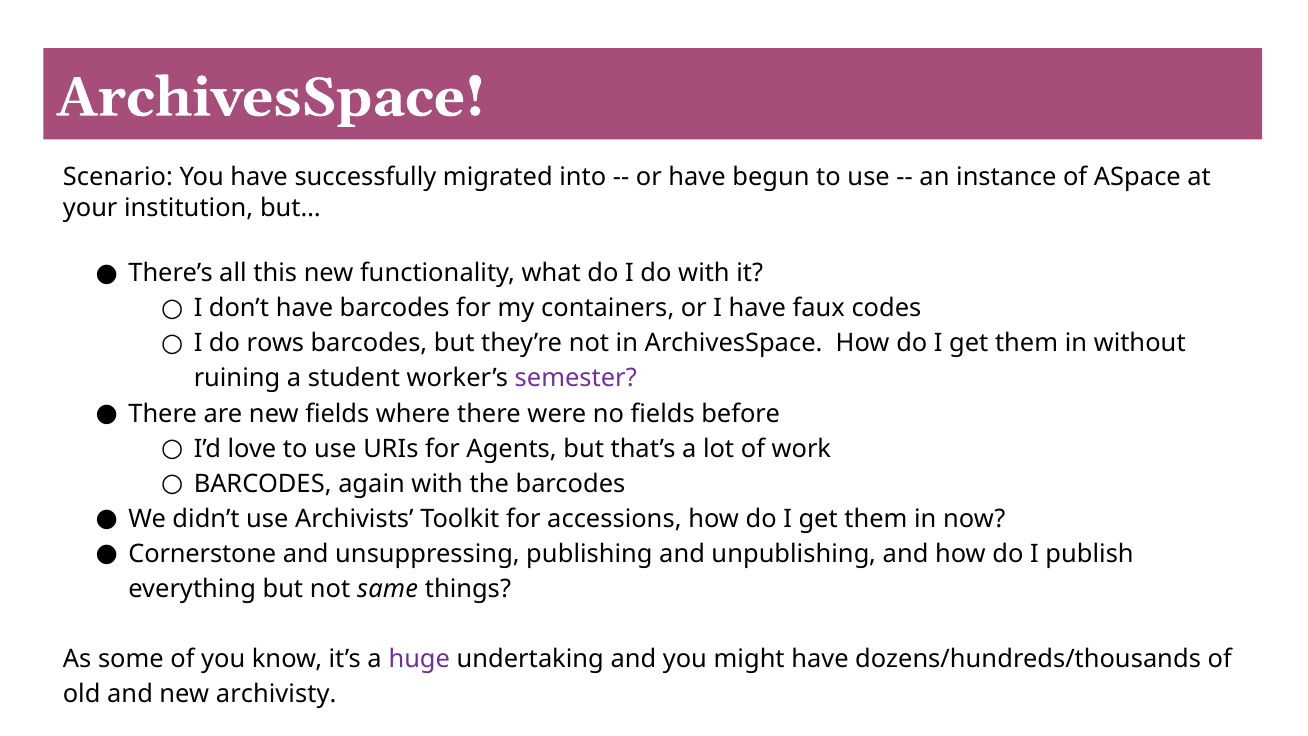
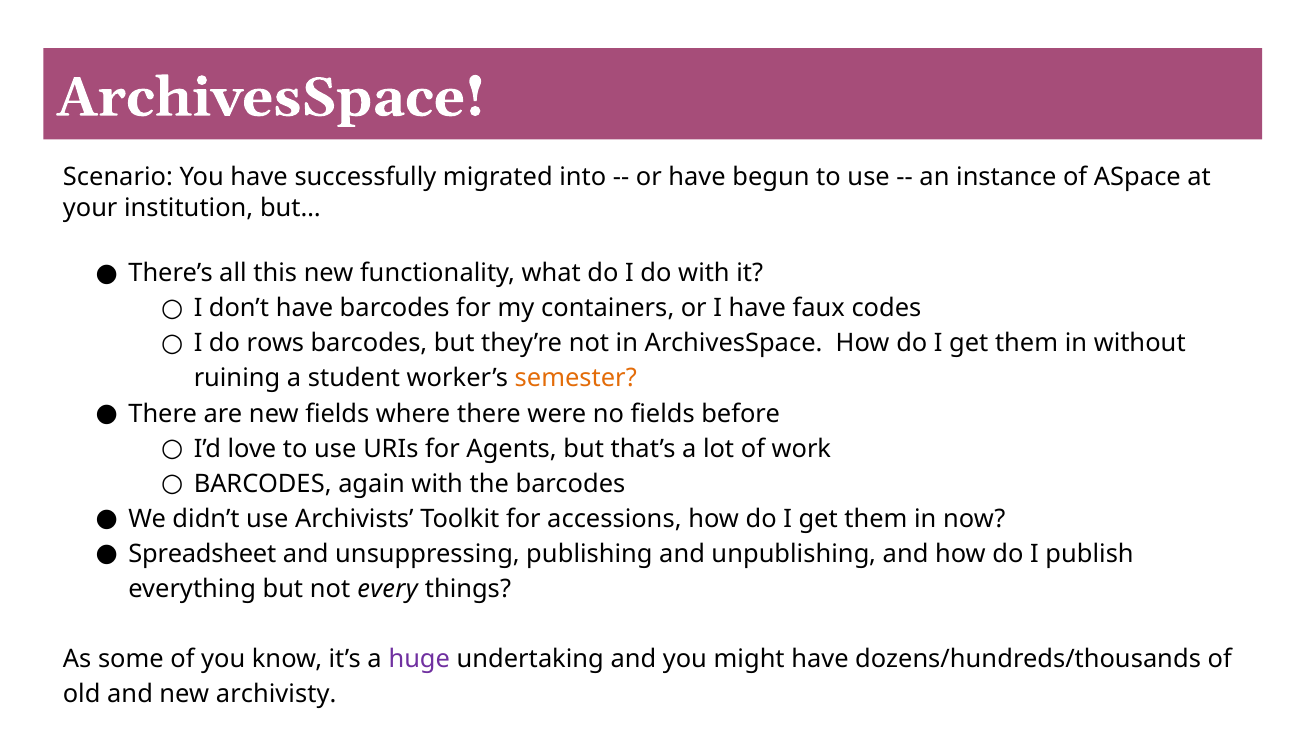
semester colour: purple -> orange (576, 378)
Cornerstone: Cornerstone -> Spreadsheet (202, 554)
same: same -> every (388, 589)
